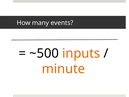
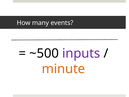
inputs colour: orange -> purple (81, 53)
